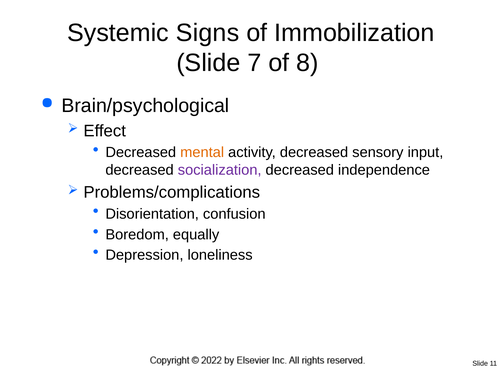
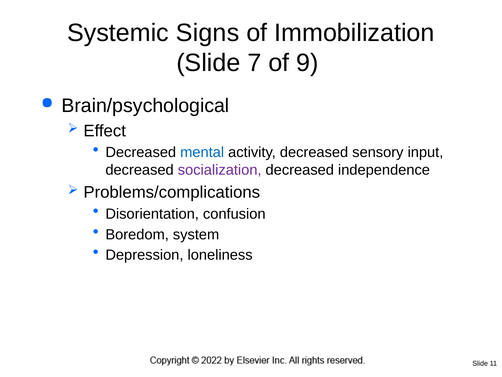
8: 8 -> 9 (307, 63)
mental colour: orange -> blue (202, 152)
equally: equally -> system (196, 234)
